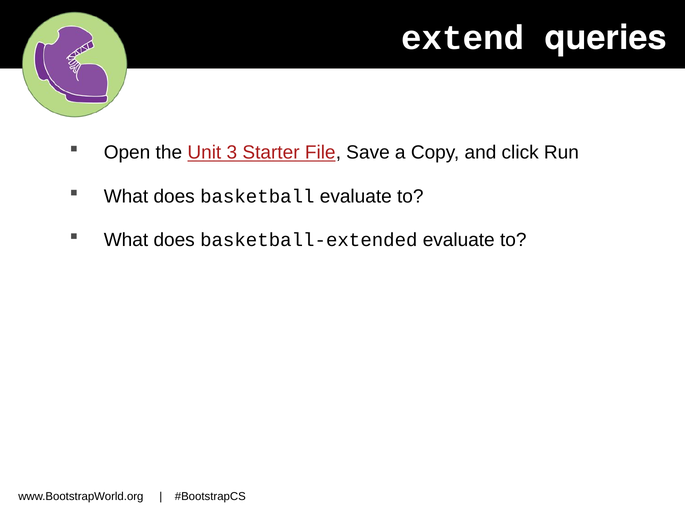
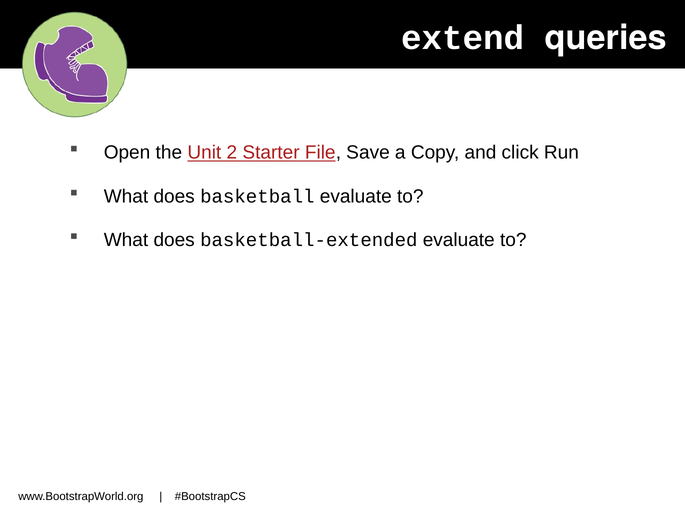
3: 3 -> 2 (232, 152)
